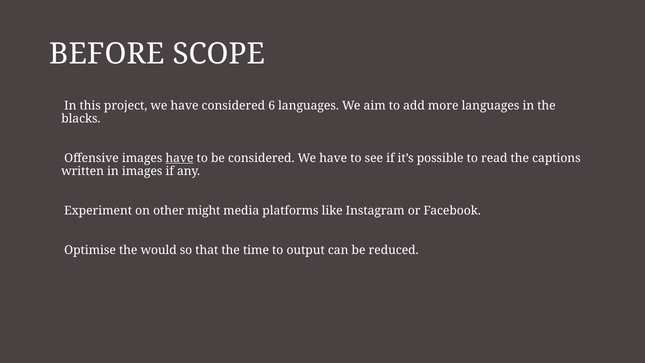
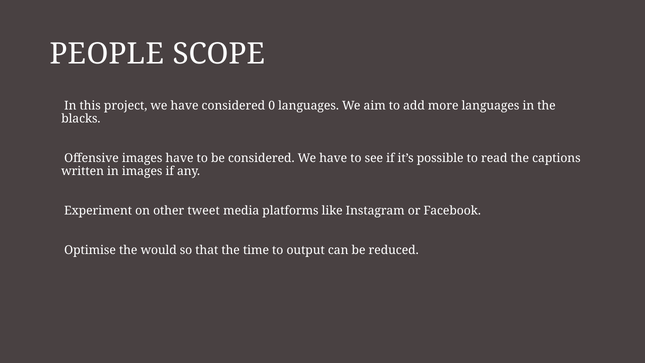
BEFORE: BEFORE -> PEOPLE (107, 54)
6: 6 -> 0 (272, 105)
have underline: present -> none (180, 158)
might: might -> tweet (204, 211)
